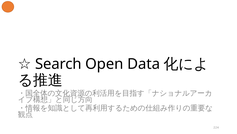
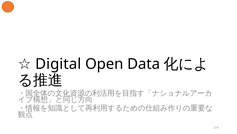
Search: Search -> Digital (58, 64)
